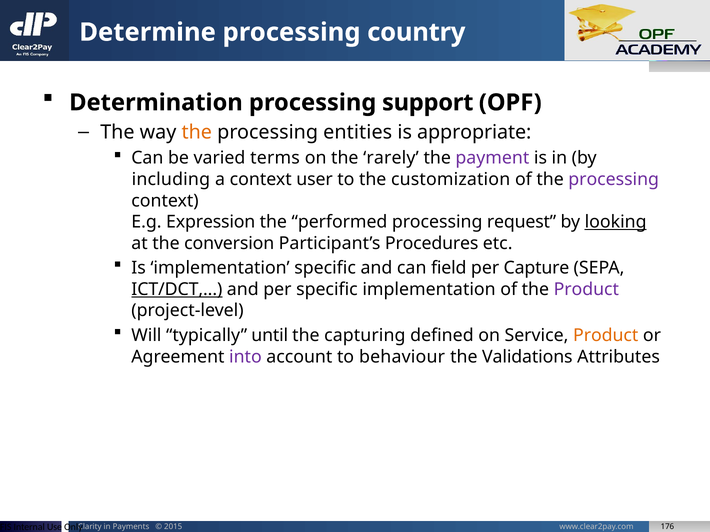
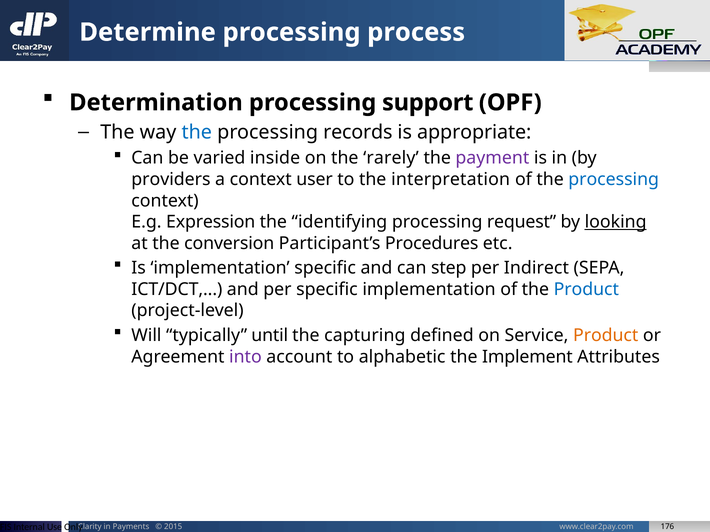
country: country -> process (416, 32)
the colour: orange -> blue (197, 132)
entities: entities -> records (358, 132)
terms: terms -> inside (275, 158)
including: including -> providers (171, 180)
customization: customization -> interpretation (451, 180)
processing colour: purple -> blue (614, 180)
performed: performed -> identifying (339, 222)
field: field -> step (449, 268)
Capture: Capture -> Indirect (536, 268)
ICT/DCT underline: present -> none (177, 290)
Product colour: purple -> blue (586, 290)
behaviour: behaviour -> alphabetic (402, 357)
Validations: Validations -> Implement (527, 357)
